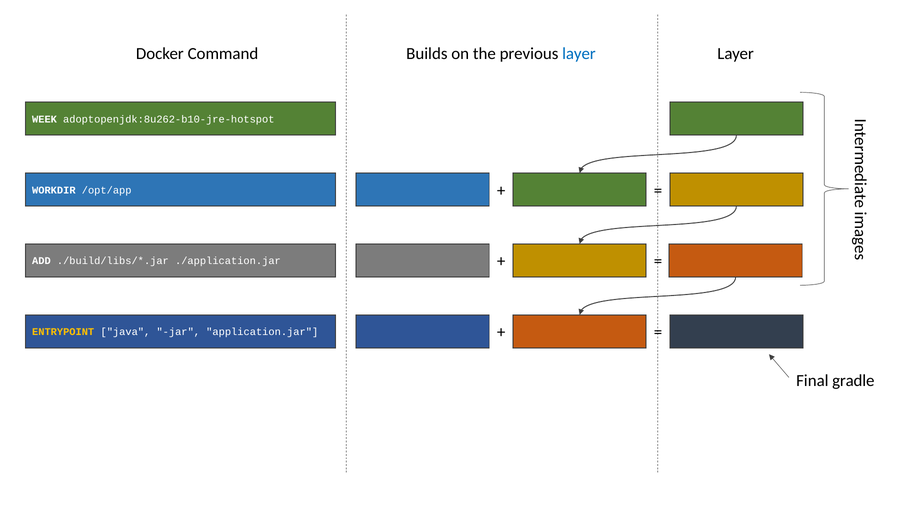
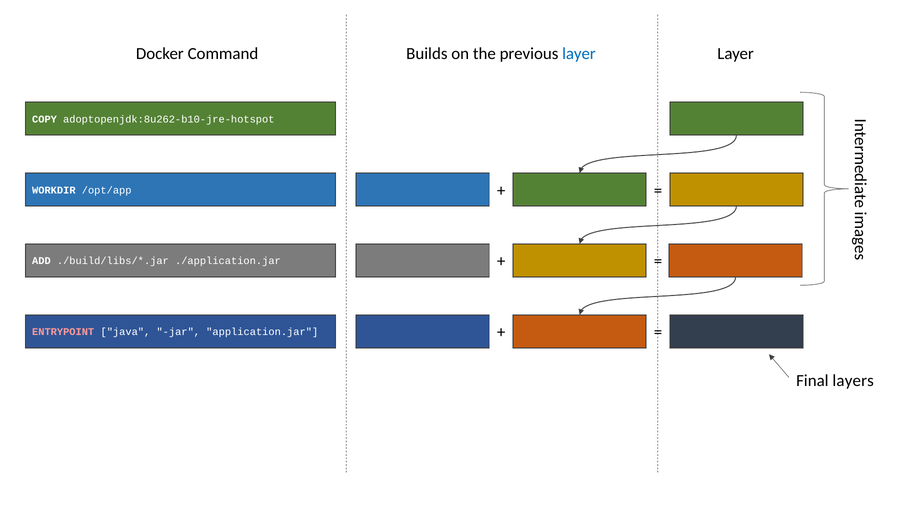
WEEK: WEEK -> COPY (45, 119)
ENTRYPOINT colour: yellow -> pink (63, 332)
gradle: gradle -> layers (853, 381)
